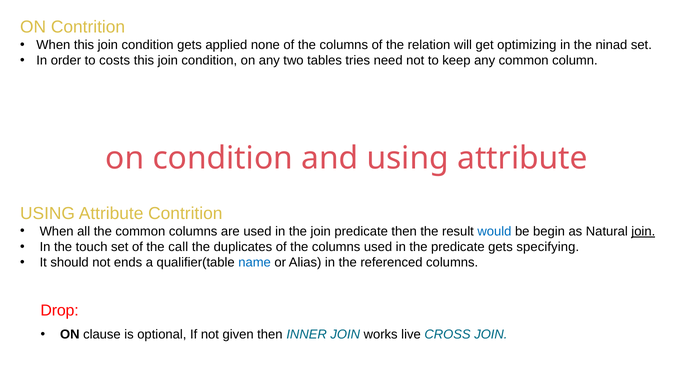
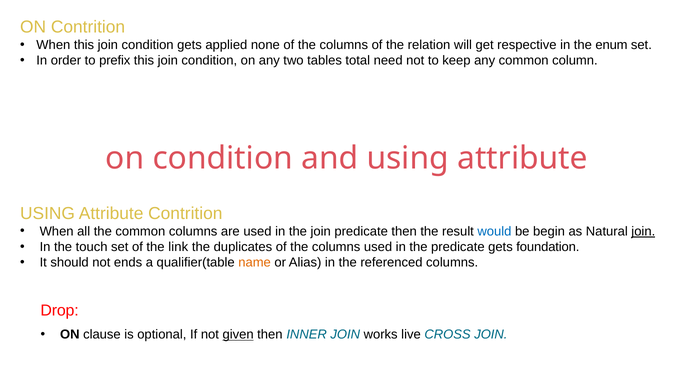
optimizing: optimizing -> respective (527, 45)
ninad: ninad -> enum (611, 45)
costs: costs -> prefix (115, 61)
tries: tries -> total (358, 61)
call: call -> link (178, 247)
specifying: specifying -> foundation (548, 247)
name colour: blue -> orange (255, 263)
given underline: none -> present (238, 335)
